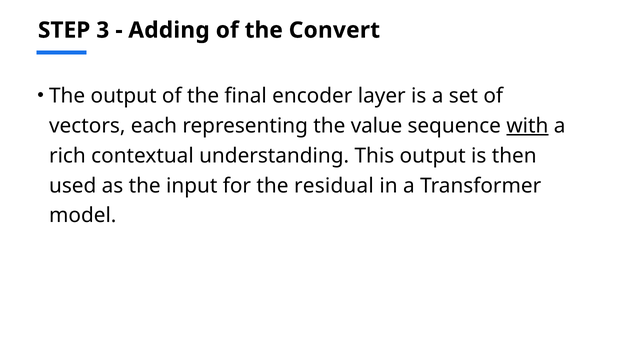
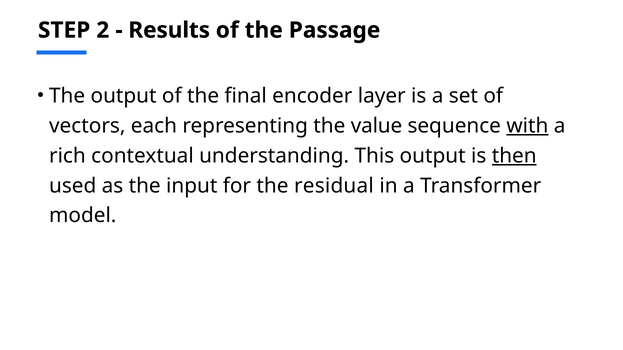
3: 3 -> 2 (103, 30)
Adding: Adding -> Results (169, 30)
Convert: Convert -> Passage (335, 30)
then underline: none -> present (514, 156)
